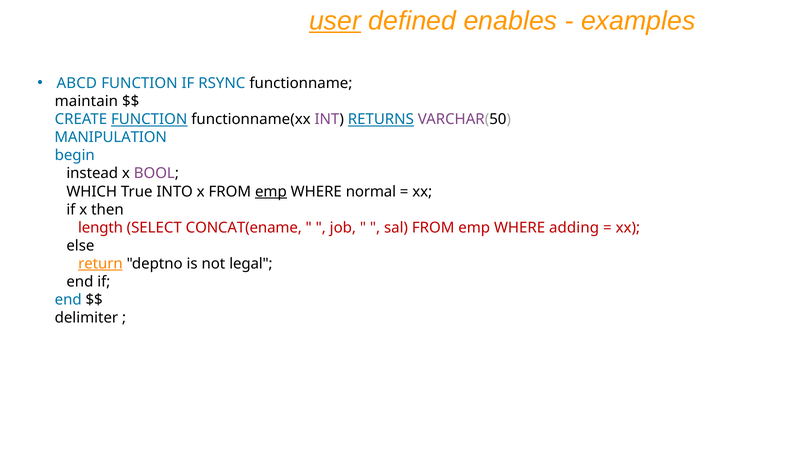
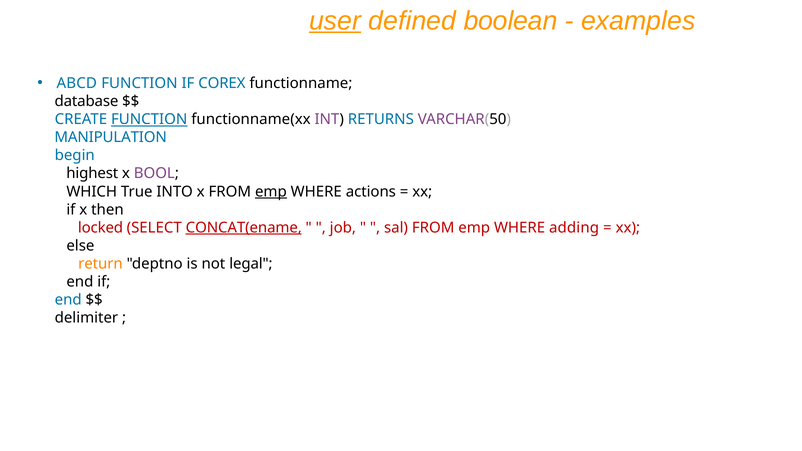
enables: enables -> boolean (511, 21)
RSYNC: RSYNC -> COREX (222, 83)
maintain: maintain -> database (86, 101)
RETURNS underline: present -> none (381, 119)
instead: instead -> highest (92, 174)
normal: normal -> actions (371, 192)
length: length -> locked (101, 228)
CONCAT(ename underline: none -> present (244, 228)
return underline: present -> none (100, 264)
